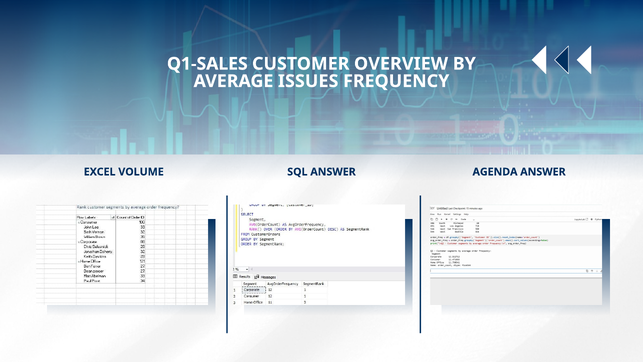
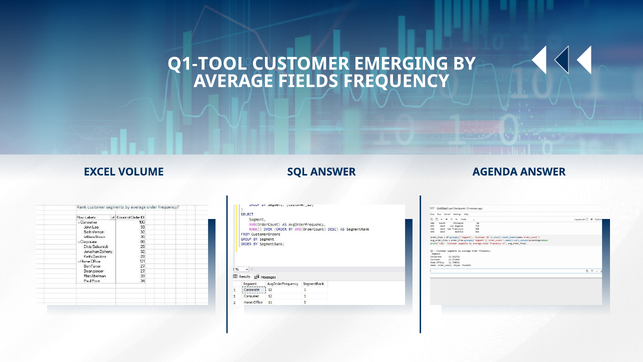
Q1-SALES: Q1-SALES -> Q1-TOOL (207, 64)
OVERVIEW: OVERVIEW -> EMERGING (401, 64)
ISSUES: ISSUES -> FIELDS (308, 81)
